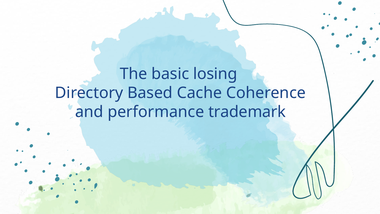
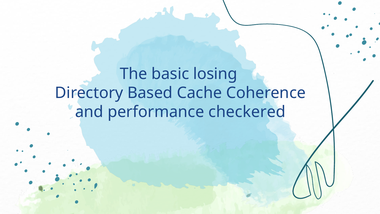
trademark: trademark -> checkered (247, 112)
